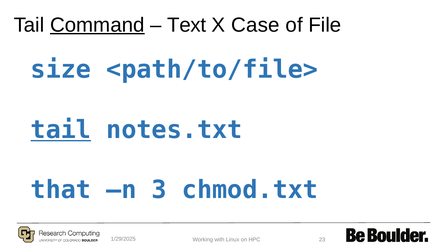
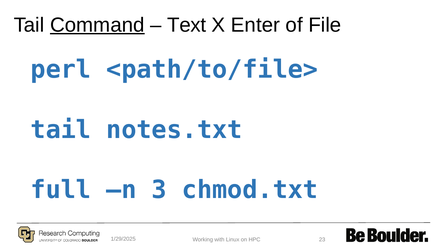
Case: Case -> Enter (255, 25)
size: size -> perl (61, 70)
tail underline: present -> none (61, 130)
that: that -> full (61, 190)
